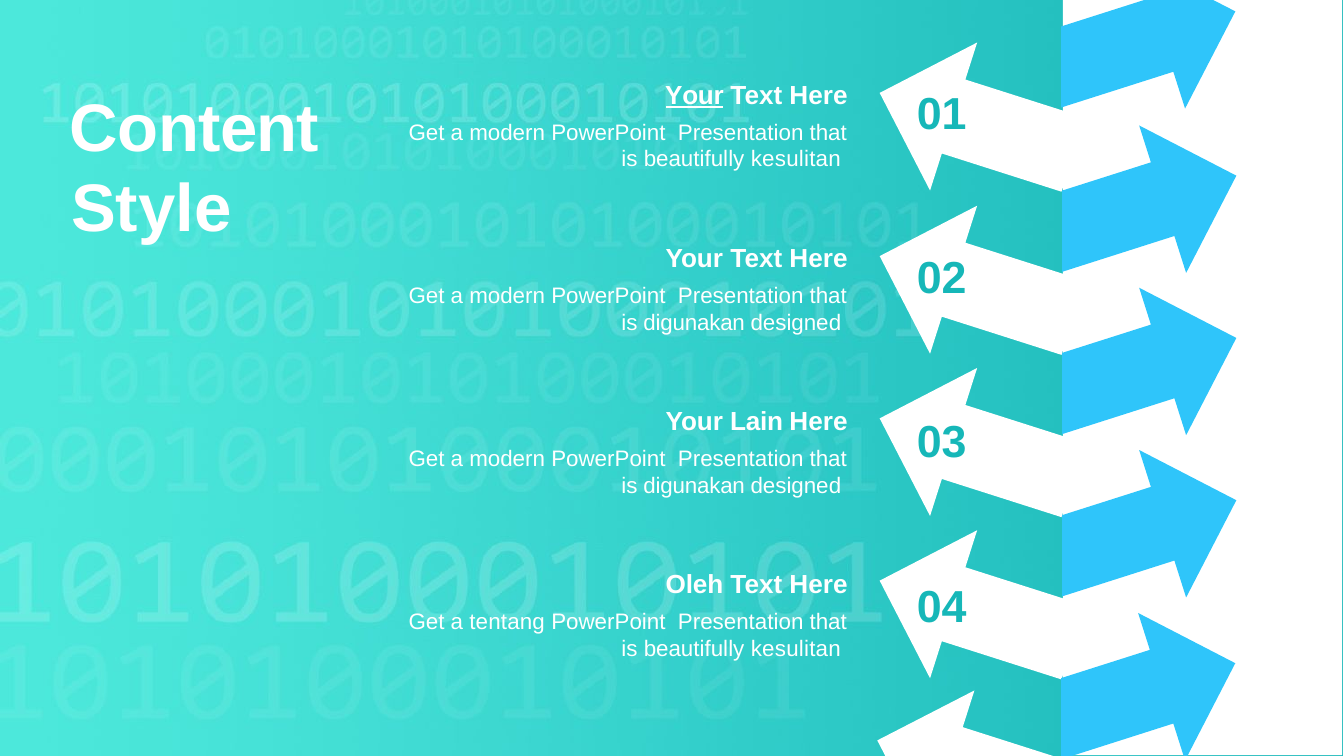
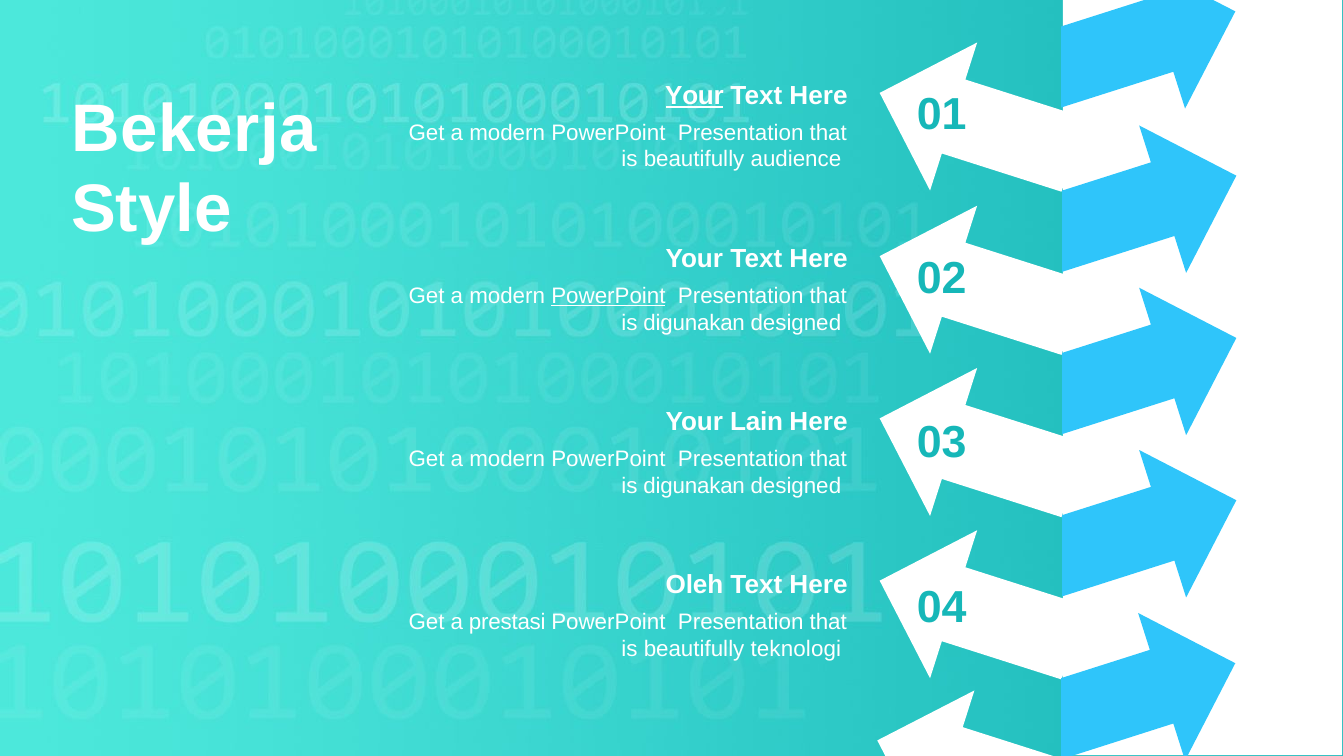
Content: Content -> Bekerja (194, 129)
kesulitan: kesulitan -> audience (796, 159)
PowerPoint underline: none -> present (608, 296)
tentang: tentang -> prestasi (507, 622)
kesulitan: kesulitan -> teknologi (796, 649)
